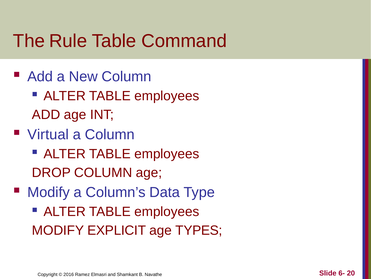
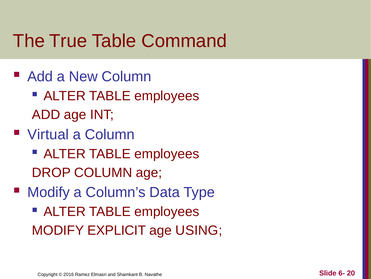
Rule: Rule -> True (68, 41)
TYPES: TYPES -> USING (199, 230)
